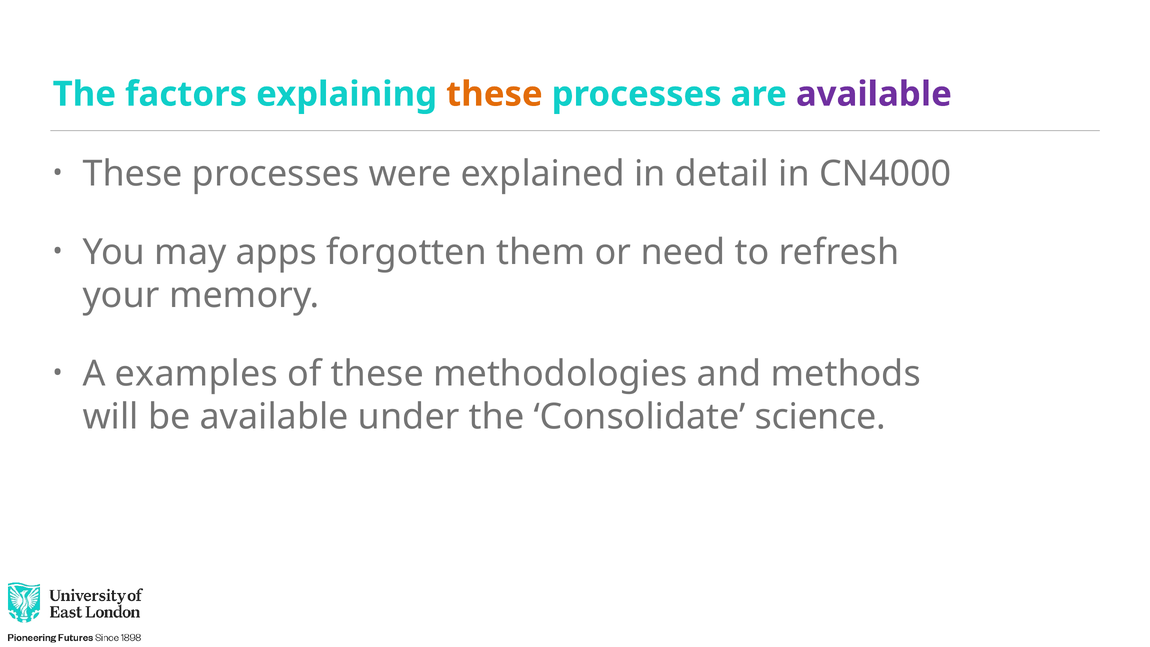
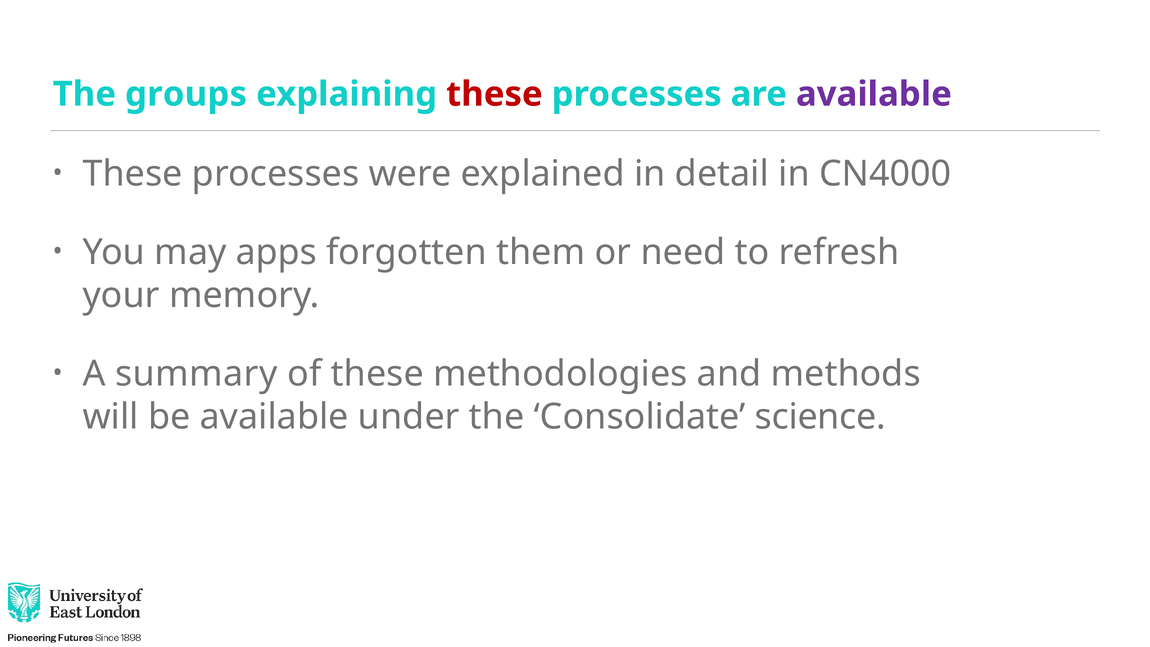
factors: factors -> groups (186, 94)
these colour: orange -> red (494, 94)
examples: examples -> summary (196, 374)
